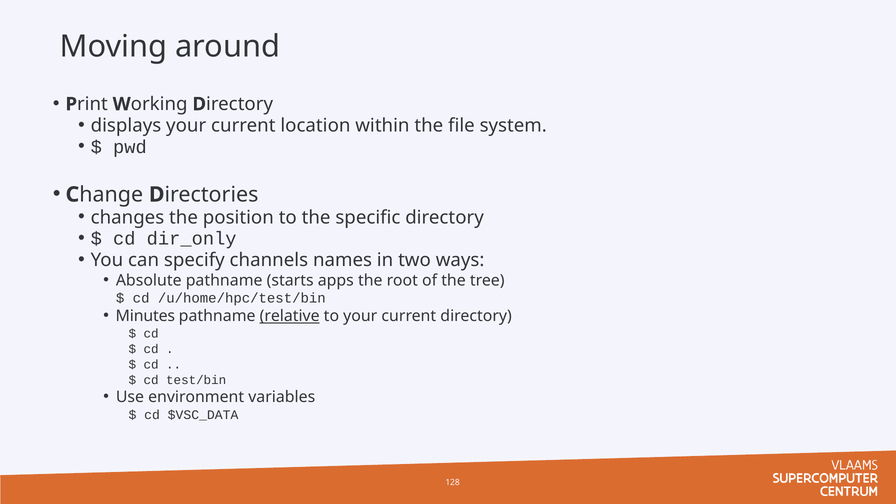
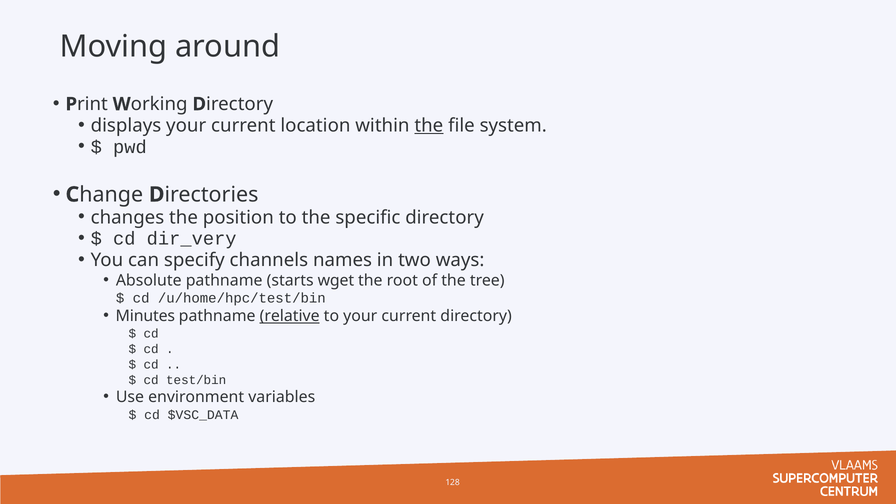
the underline: none -> present (429, 126)
dir_only: dir_only -> dir_very (192, 239)
apps: apps -> wget (336, 280)
